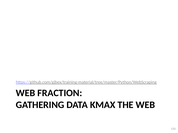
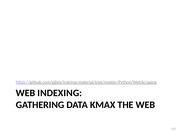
FRACTION: FRACTION -> INDEXING (60, 93)
